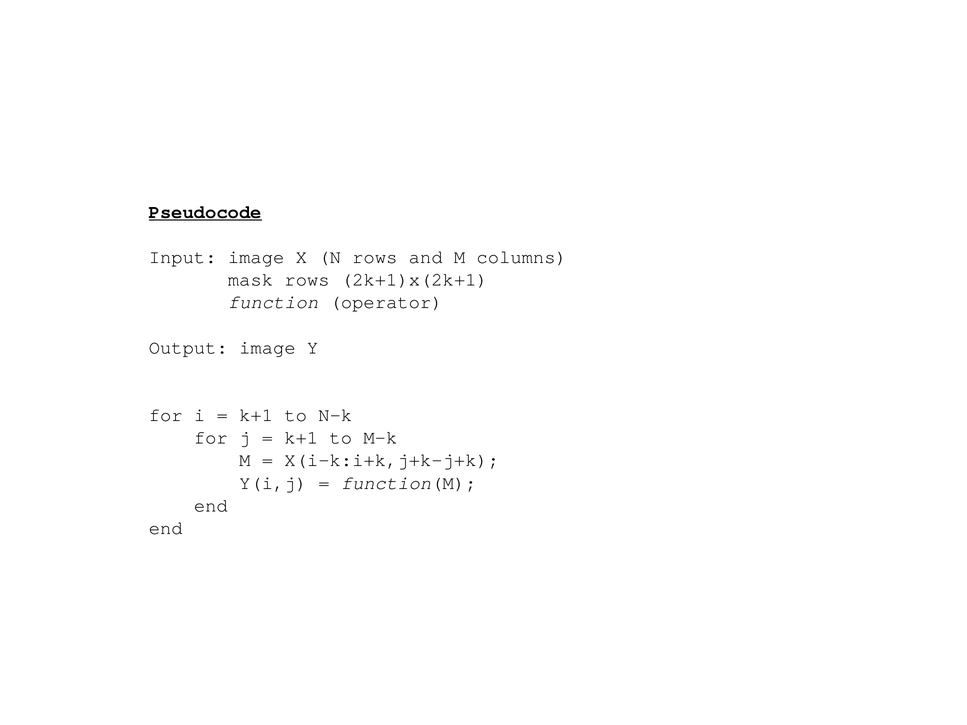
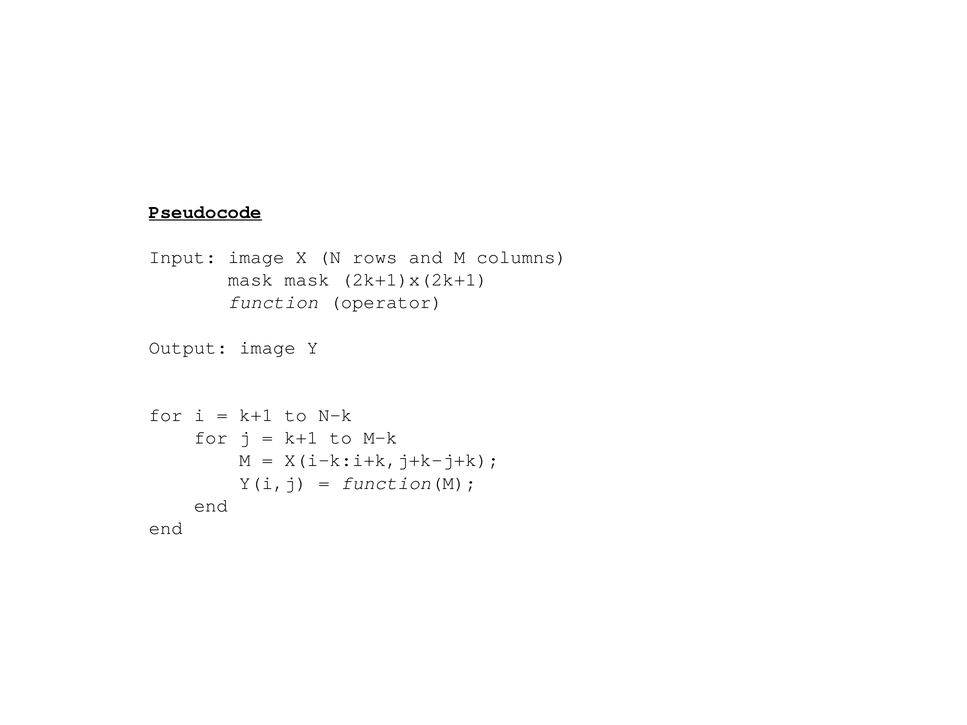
mask rows: rows -> mask (307, 280)
